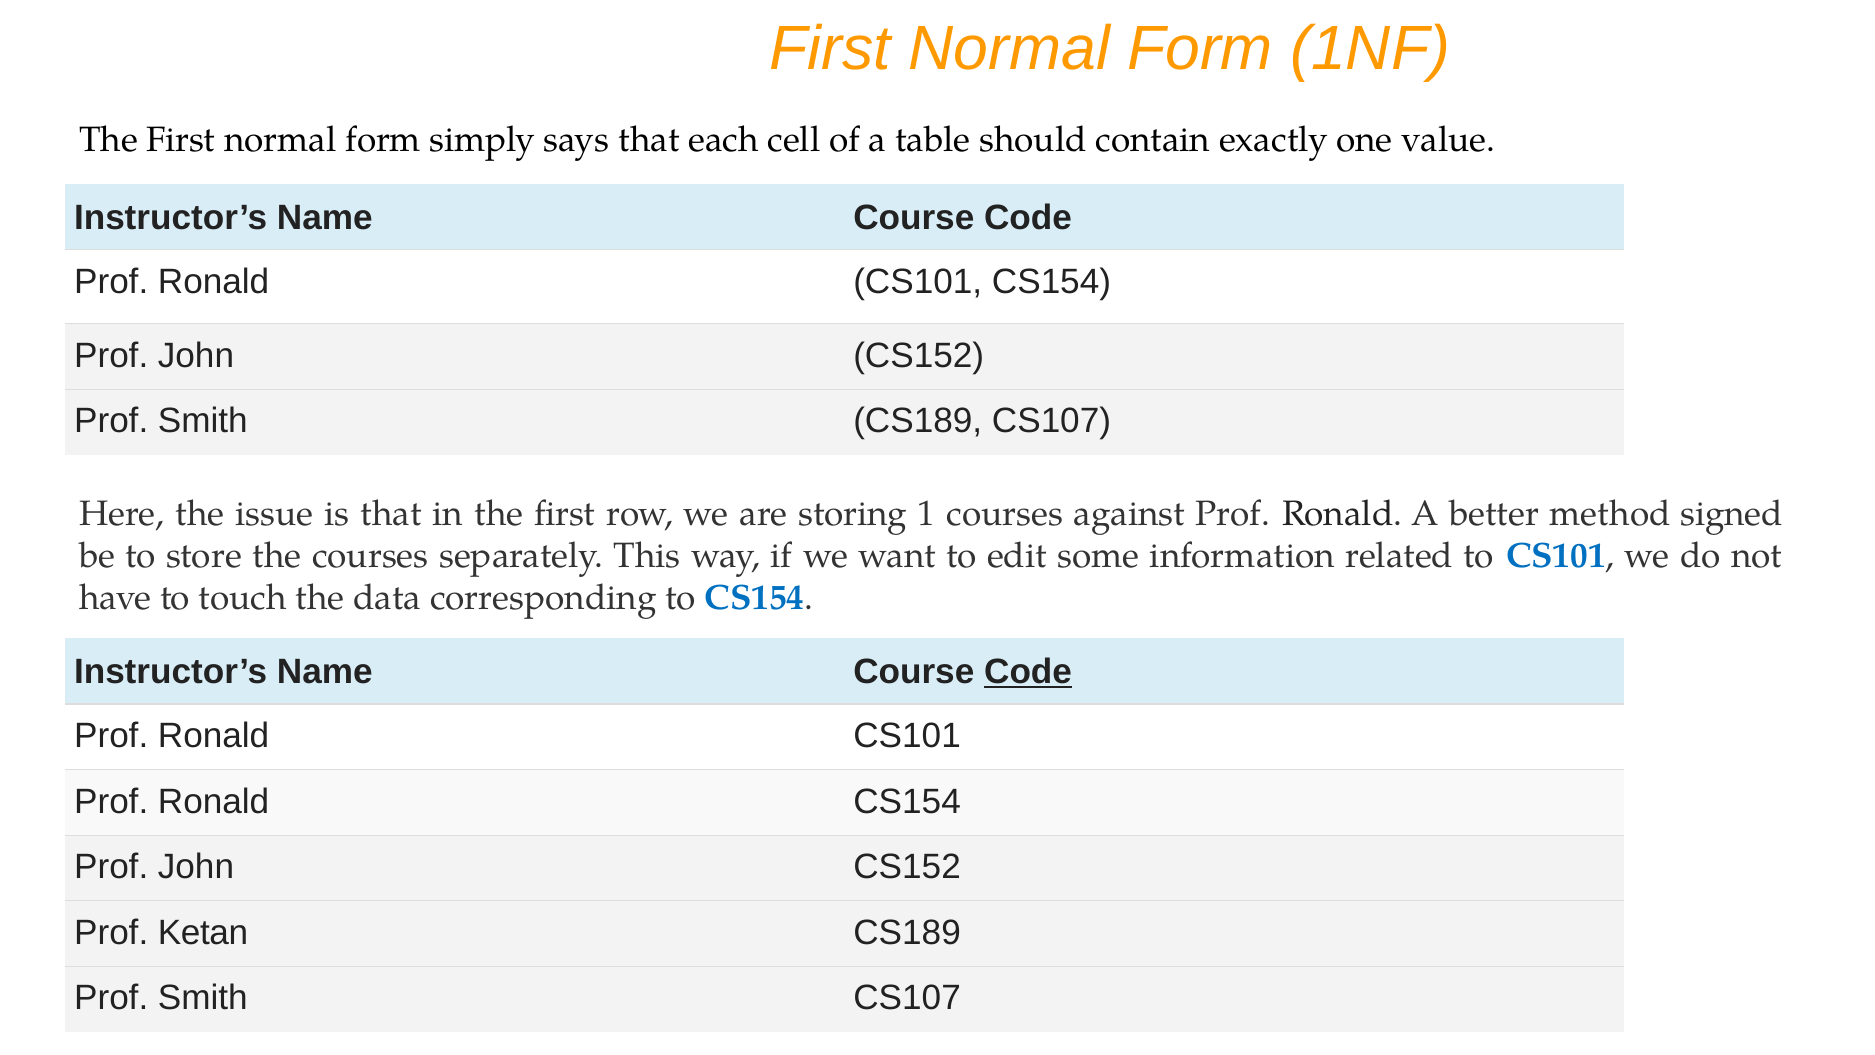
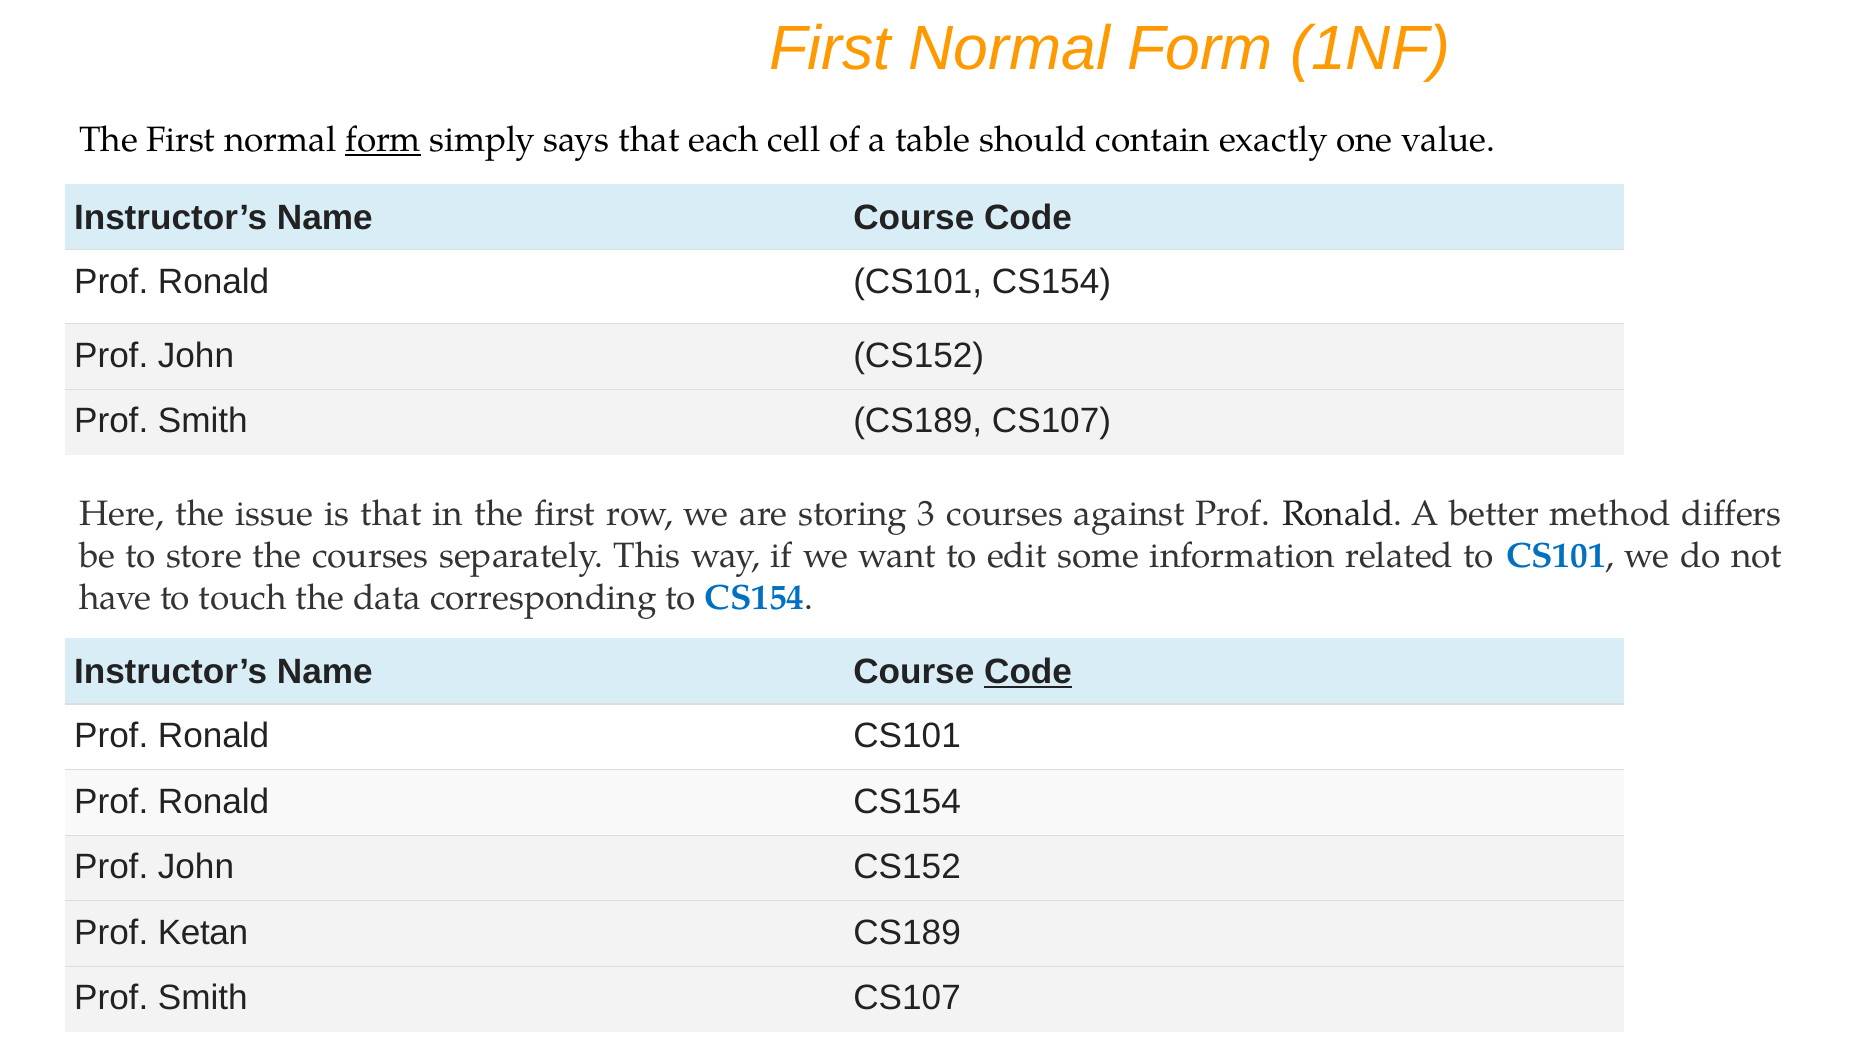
form underline: none -> present (383, 140)
1: 1 -> 3 (927, 513)
signed: signed -> differs (1732, 513)
